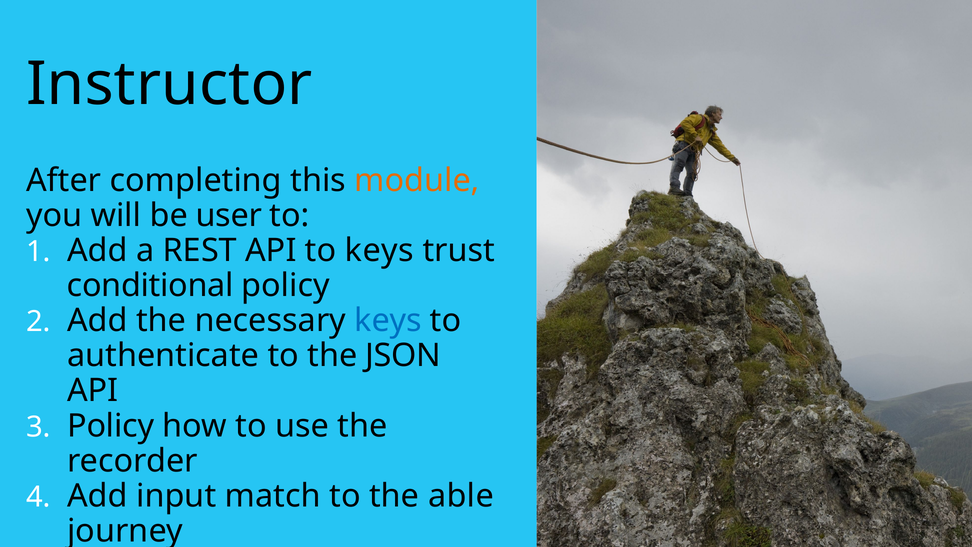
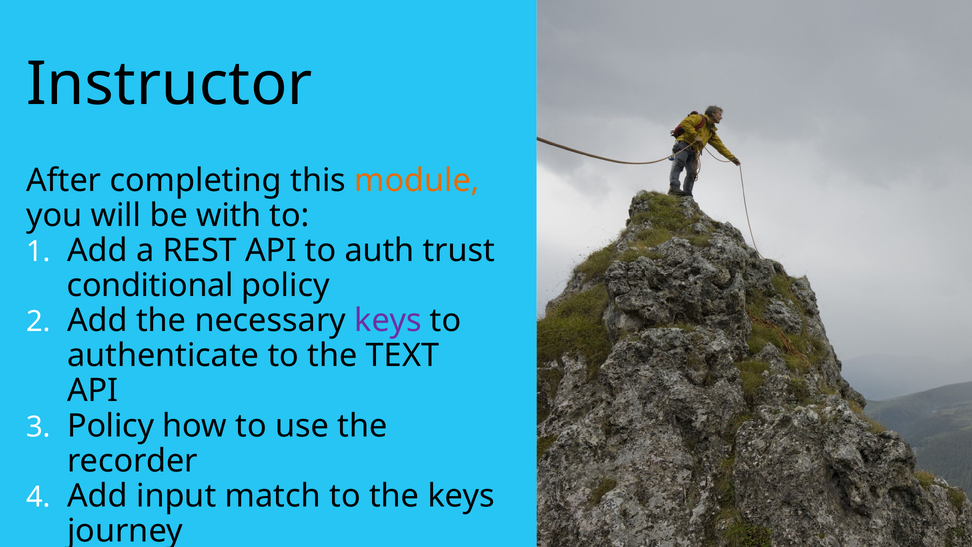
user: user -> with (229, 216)
to keys: keys -> auth (379, 251)
keys colour: blue -> purple (388, 321)
JSON: JSON -> TEXT (403, 356)
the able: able -> keys (461, 496)
